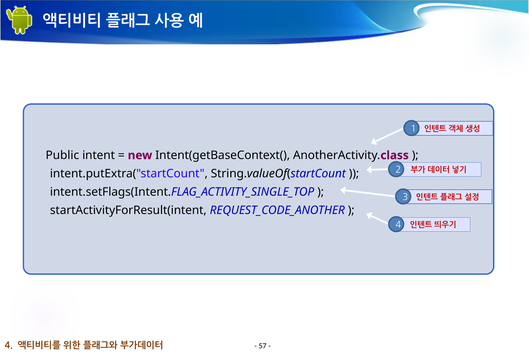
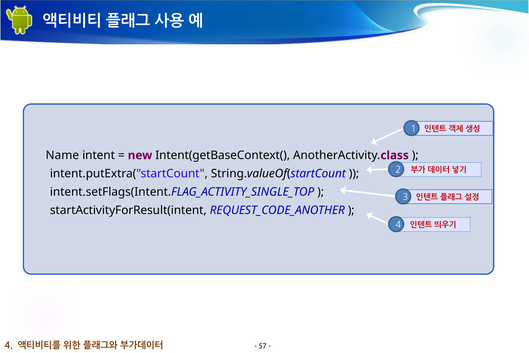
Public: Public -> Name (62, 155)
